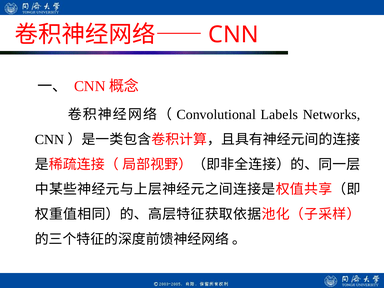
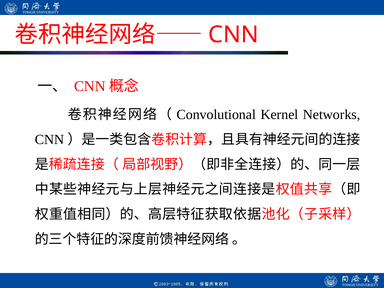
Labels: Labels -> Kernel (279, 115)
